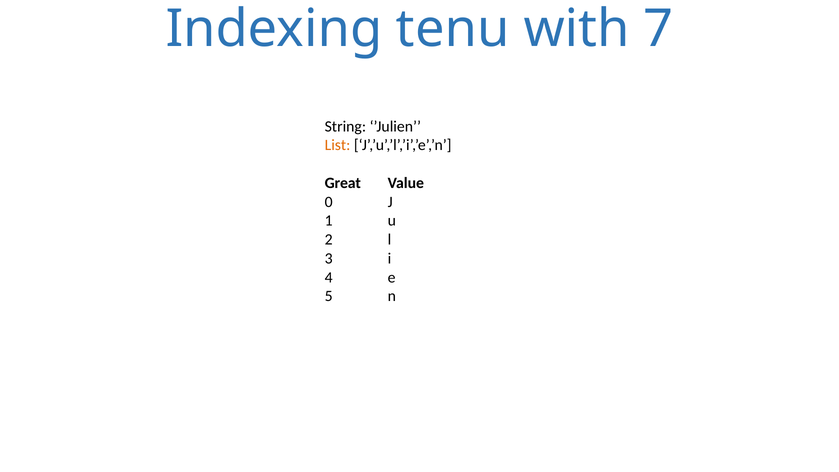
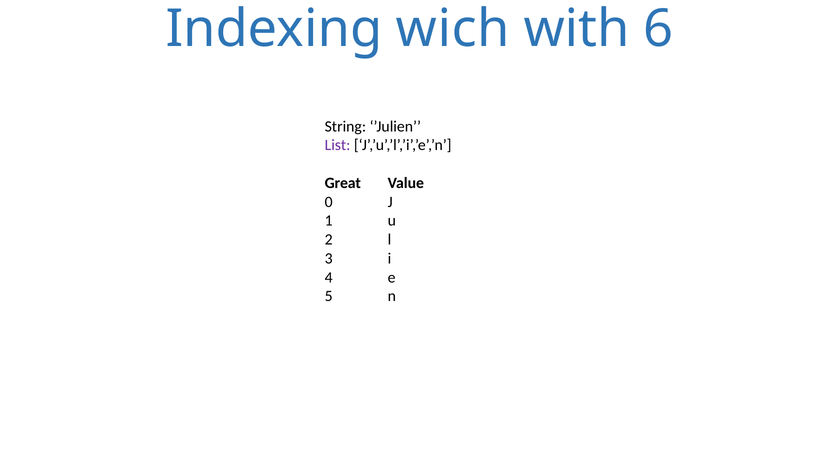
tenu: tenu -> wich (453, 29)
7: 7 -> 6 (658, 29)
List colour: orange -> purple (338, 145)
